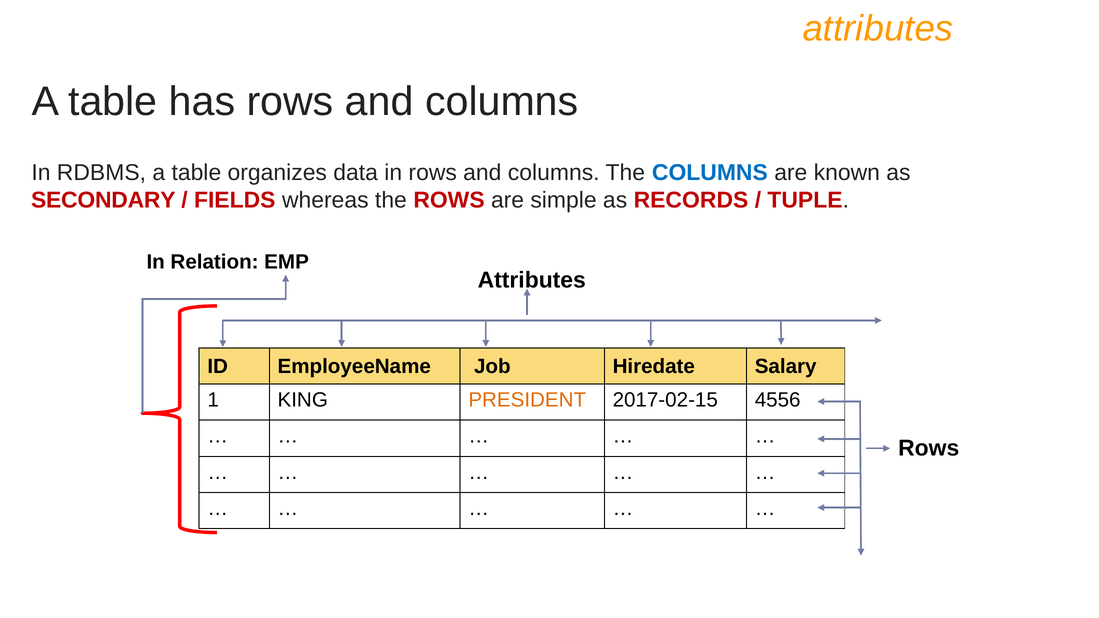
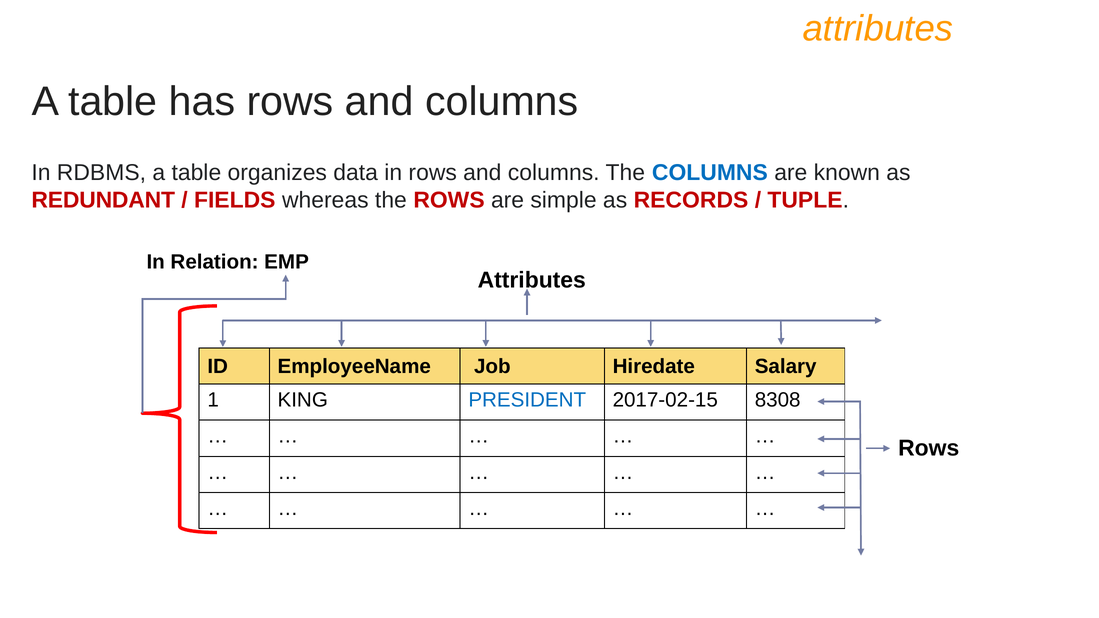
SECONDARY: SECONDARY -> REDUNDANT (103, 200)
PRESIDENT colour: orange -> blue (527, 400)
4556: 4556 -> 8308 (778, 400)
